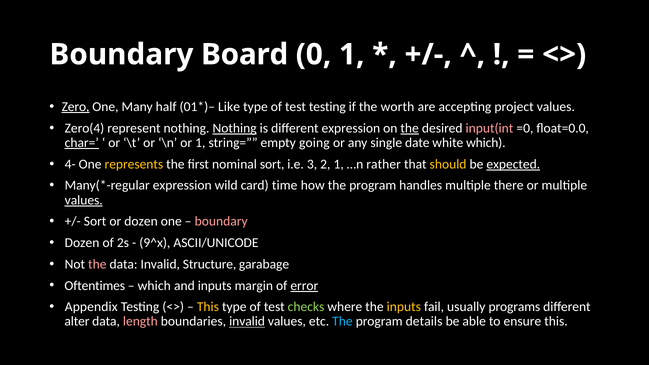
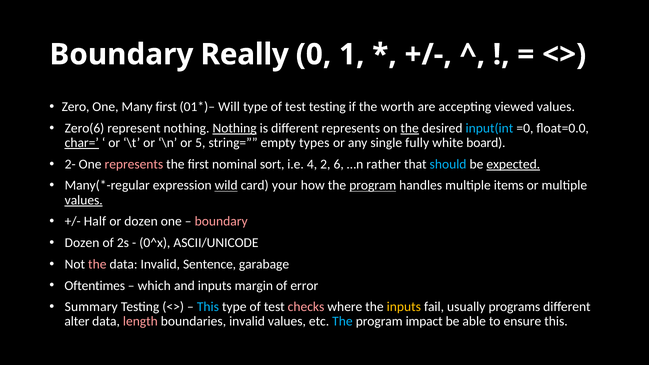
Board: Board -> Really (245, 55)
Zero underline: present -> none (76, 107)
Many half: half -> first (166, 107)
Like: Like -> Will (229, 107)
project: project -> viewed (514, 107)
Zero(4: Zero(4 -> Zero(6 (84, 128)
different expression: expression -> represents (351, 128)
input(int colour: pink -> light blue (489, 128)
or 1: 1 -> 5 (200, 143)
going: going -> types (314, 143)
date: date -> fully (417, 143)
white which: which -> board (486, 143)
4-: 4- -> 2- (70, 164)
represents colour: yellow -> pink (134, 164)
3: 3 -> 4 (312, 164)
2 1: 1 -> 6 (339, 164)
should colour: yellow -> light blue (448, 164)
wild underline: none -> present (226, 186)
time: time -> your (285, 186)
program underline: none -> present (373, 186)
there: there -> items (509, 186)
Sort: Sort -> Half (95, 222)
9^x: 9^x -> 0^x (155, 243)
Structure: Structure -> Sentence (210, 264)
error underline: present -> none (304, 286)
Appendix: Appendix -> Summary (91, 307)
This colour: yellow -> light blue (208, 307)
checks colour: light green -> pink (306, 307)
invalid underline: present -> none (247, 322)
details: details -> impact (424, 322)
